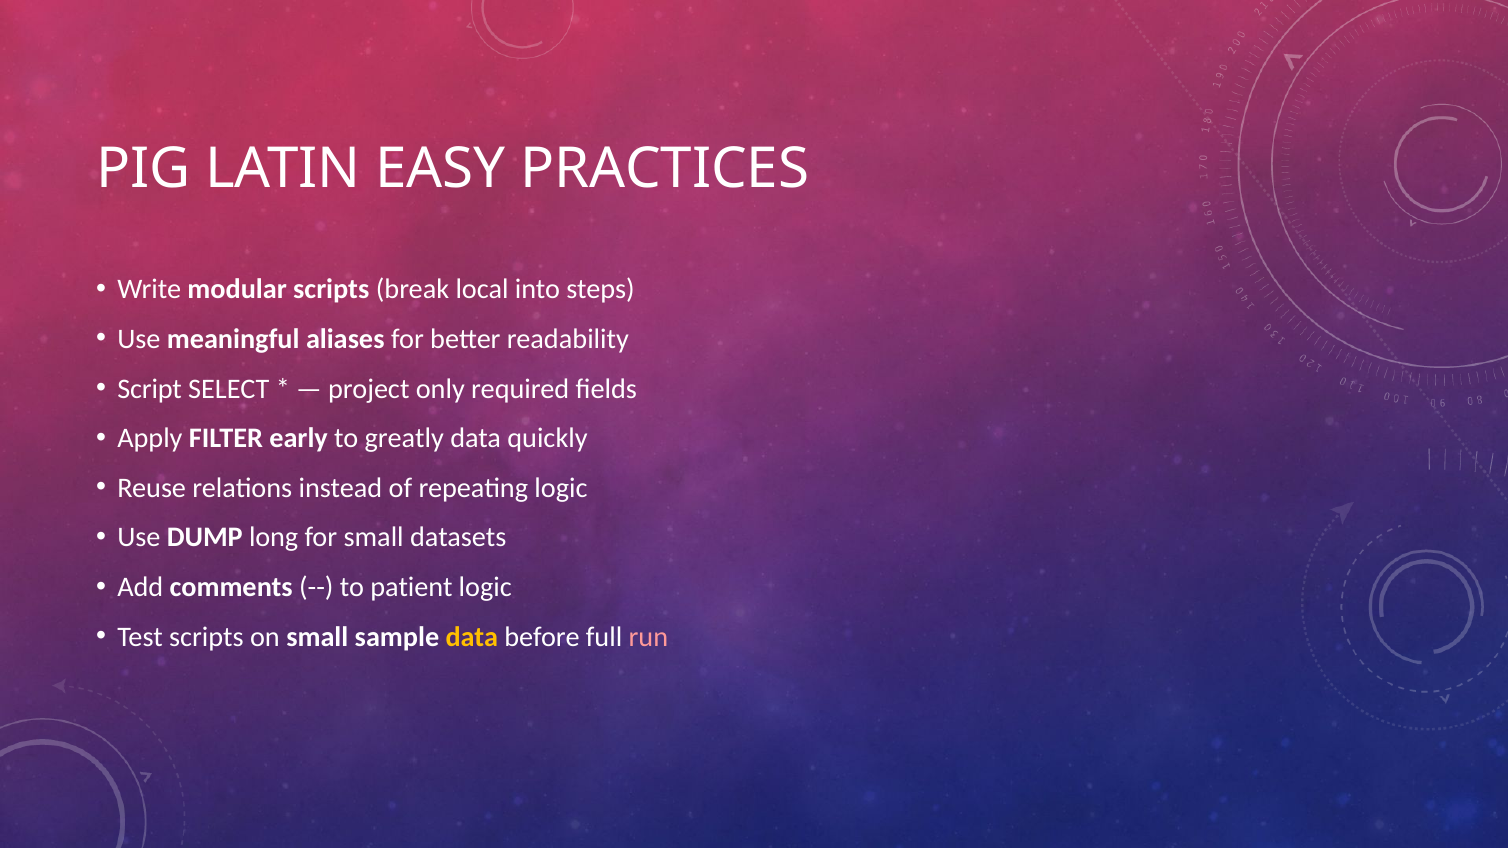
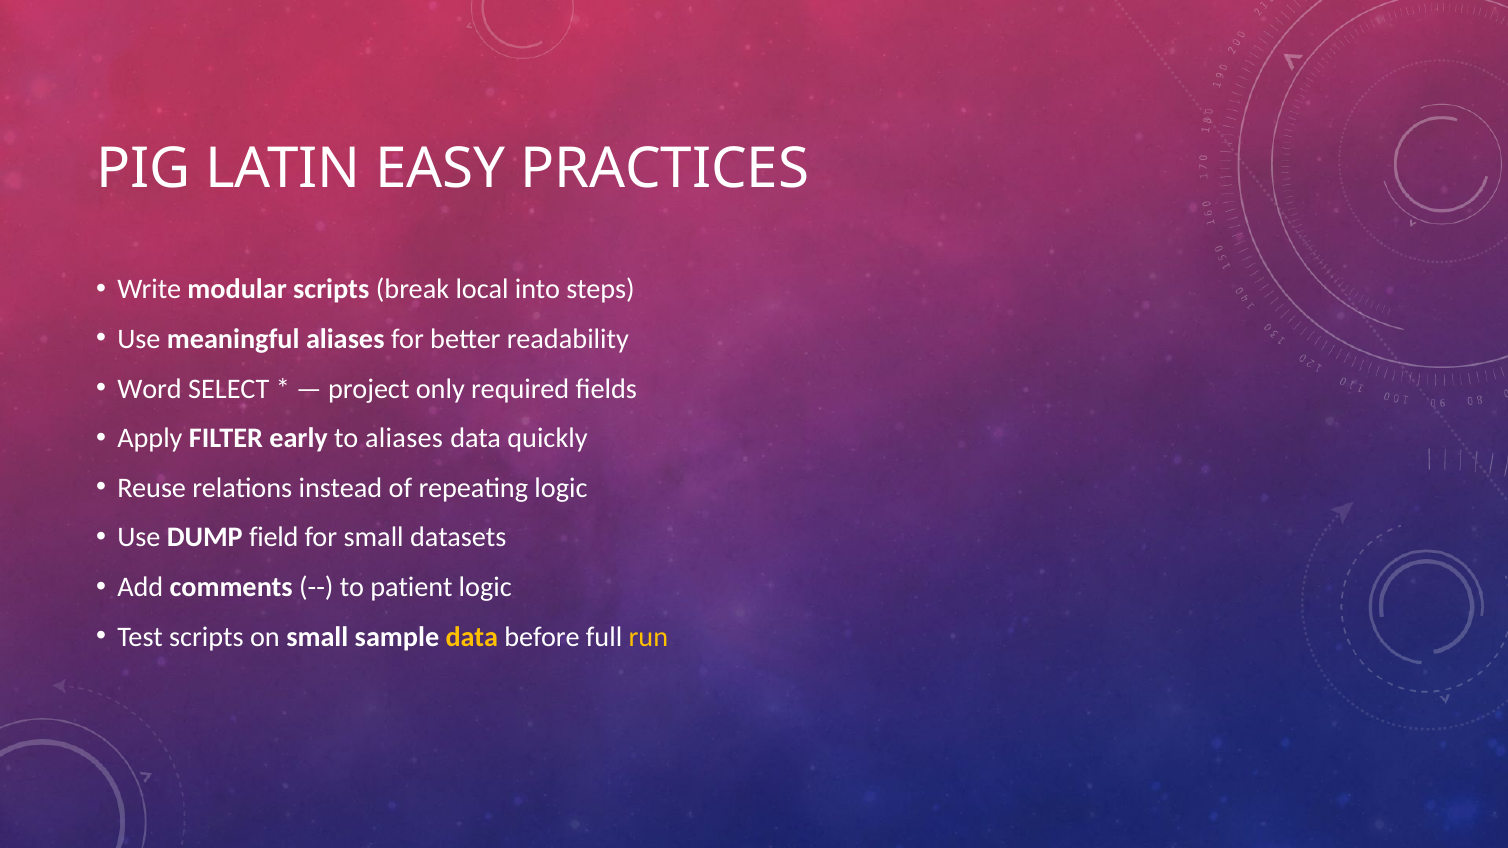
Script: Script -> Word (150, 389)
to greatly: greatly -> aliases (404, 438)
long: long -> field (274, 538)
run colour: pink -> yellow (648, 637)
